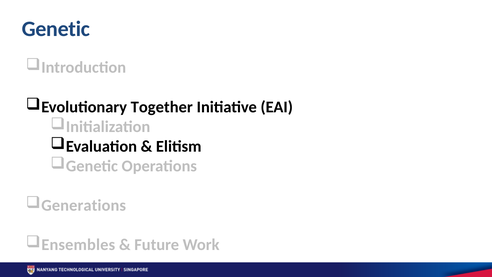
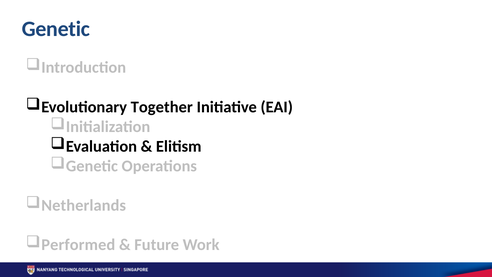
Generations: Generations -> Netherlands (84, 205)
Ensembles: Ensembles -> Performed (78, 245)
